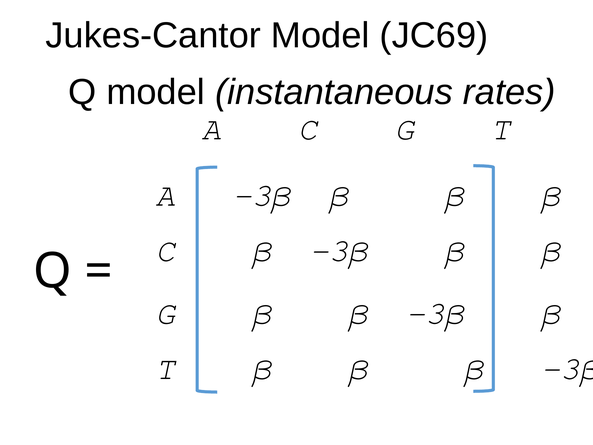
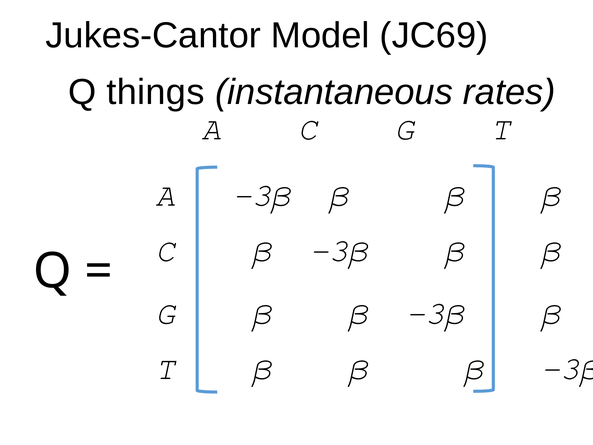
Q model: model -> things (155, 92)
